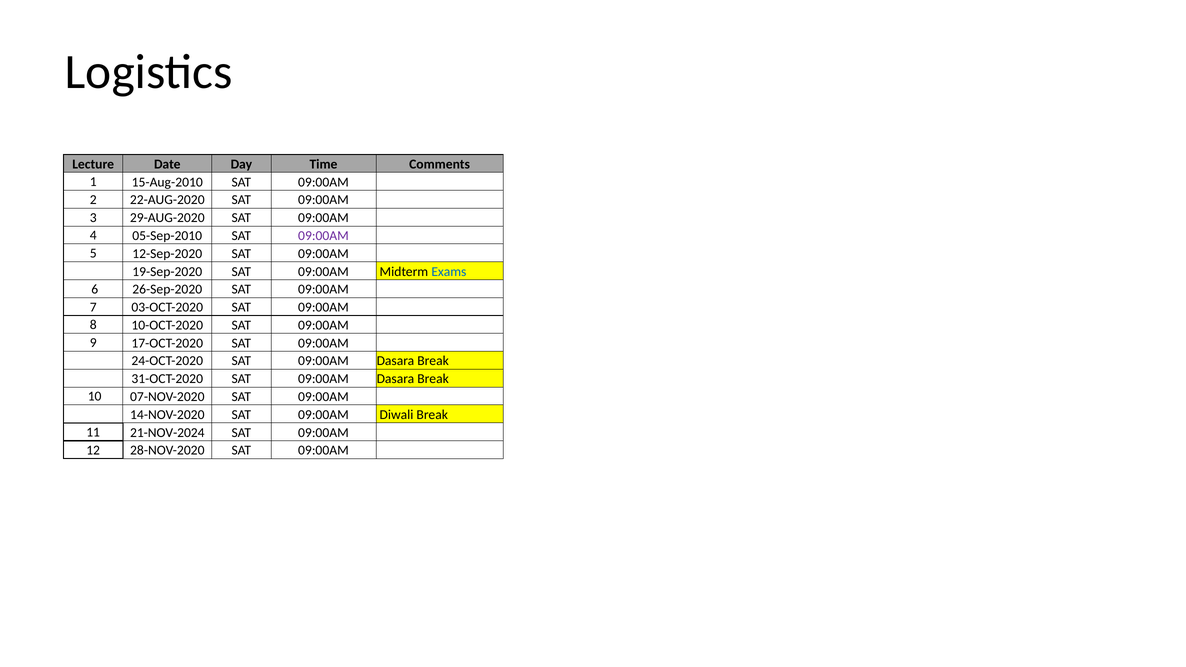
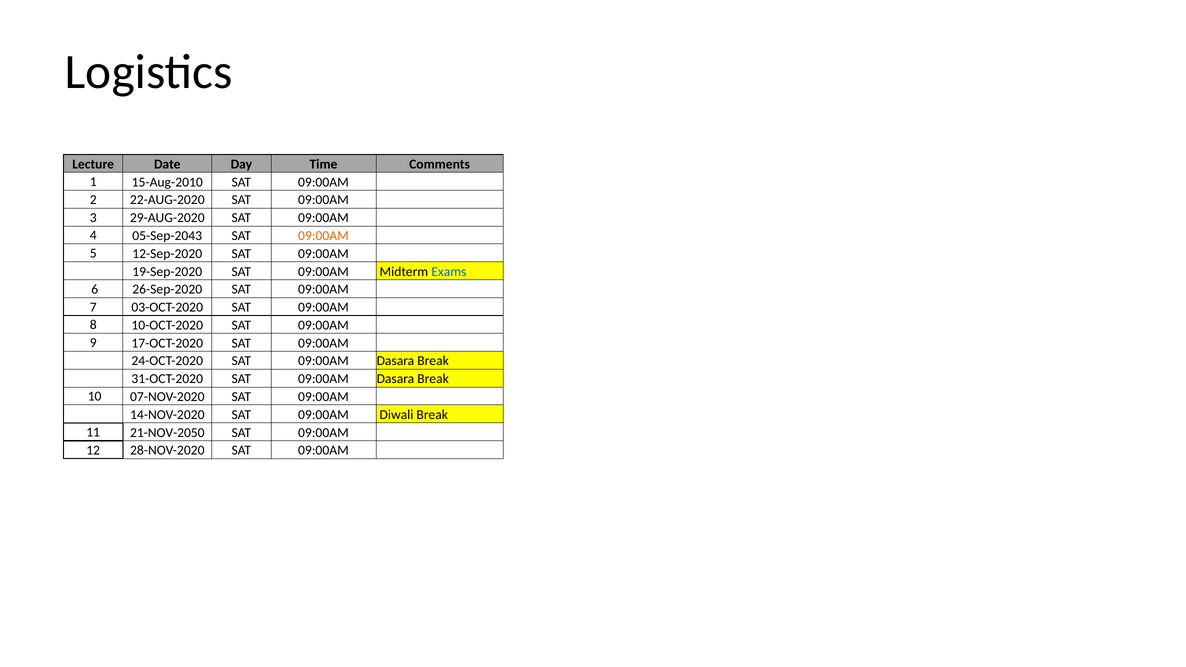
05-Sep-2010: 05-Sep-2010 -> 05-Sep-2043 (167, 236)
09:00AM colour: purple -> orange (323, 236)
21-NOV-2024: 21-NOV-2024 -> 21-NOV-2050 (167, 433)
